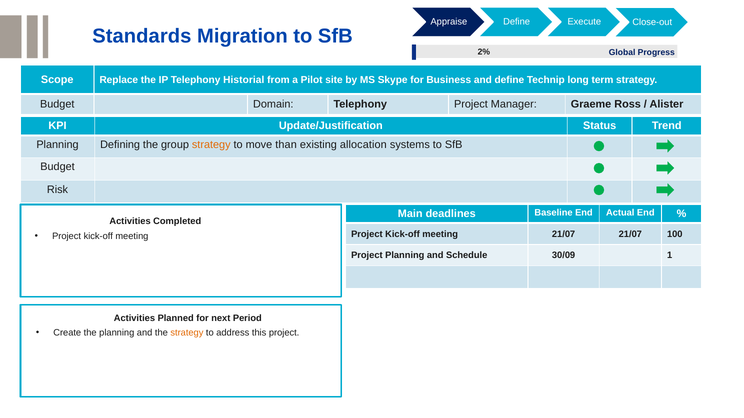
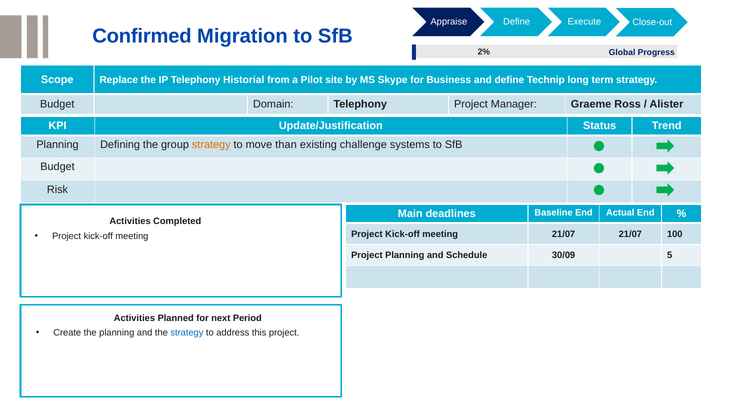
Standards: Standards -> Confirmed (142, 36)
allocation: allocation -> challenge (363, 145)
1: 1 -> 5 (670, 256)
strategy colour: orange -> blue (187, 333)
